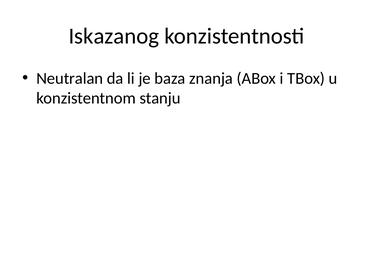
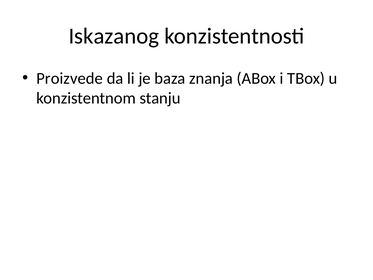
Neutralan: Neutralan -> Proizvede (70, 78)
